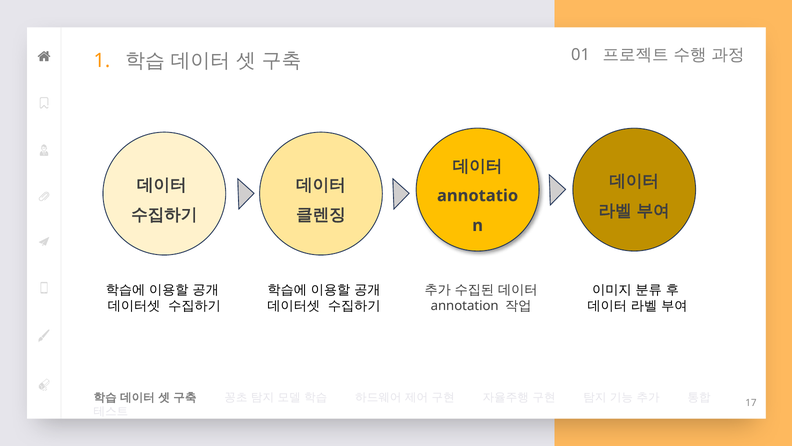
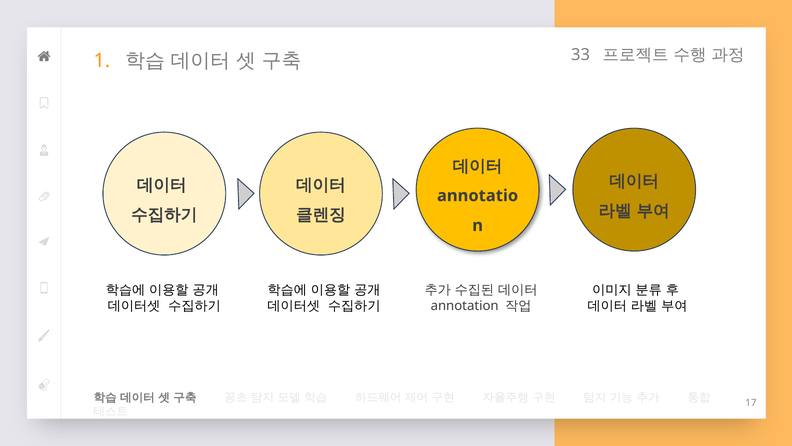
01: 01 -> 33 (581, 55)
